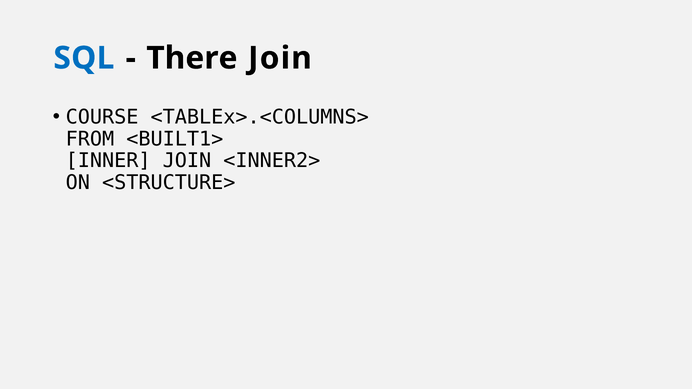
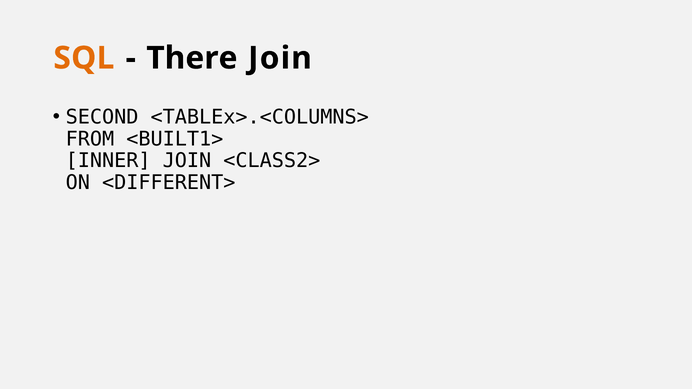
SQL colour: blue -> orange (84, 58)
COURSE: COURSE -> SECOND (102, 117)
<INNER2>: <INNER2> -> <CLASS2> (272, 161)
<STRUCTURE>: <STRUCTURE> -> <DIFFERENT> (169, 183)
